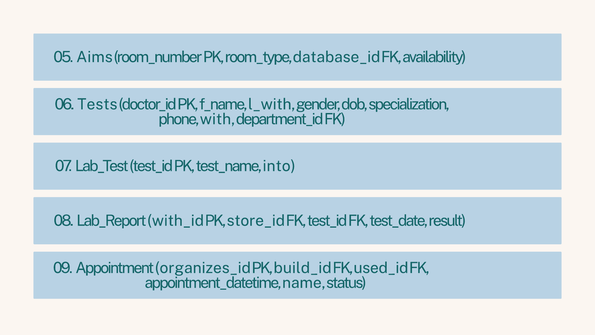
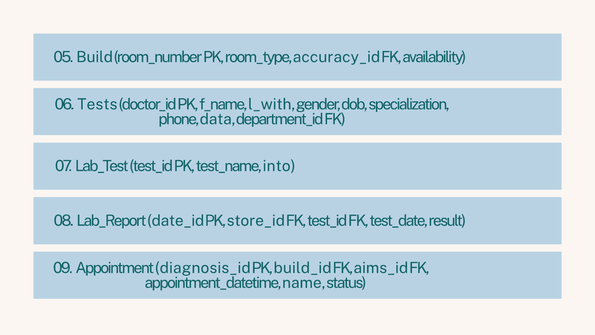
Aims: Aims -> Build (95, 57)
database_id: database_id -> accuracy_id (336, 57)
with: with -> data (218, 119)
with_id: with_id -> date_id (176, 220)
organizes_id: organizes_id -> diagnosis_id (203, 268)
used_id: used_id -> aims_id (381, 268)
